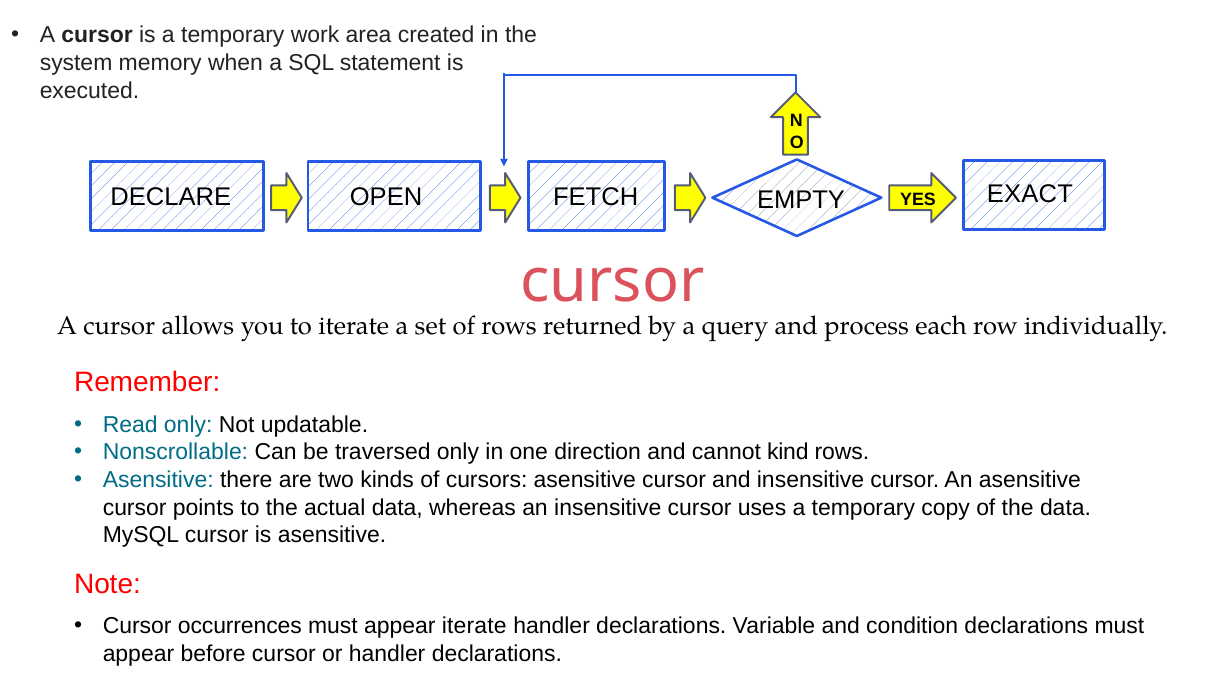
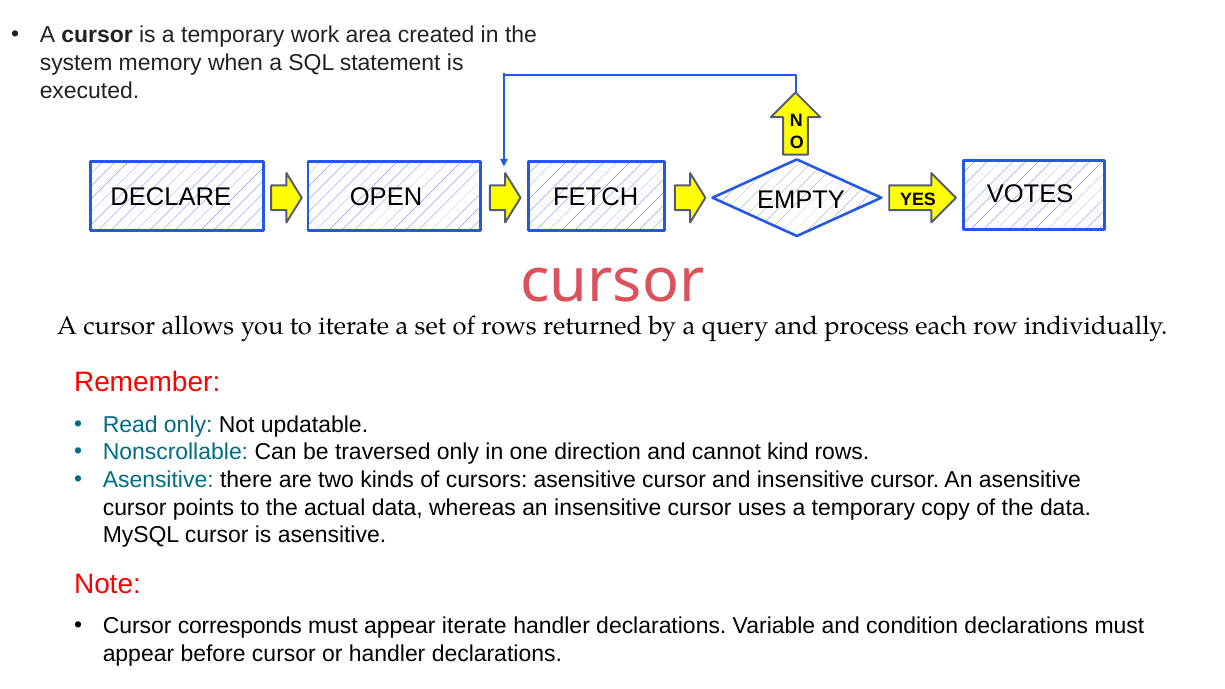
EXACT: EXACT -> VOTES (1030, 194)
occurrences: occurrences -> corresponds (240, 626)
